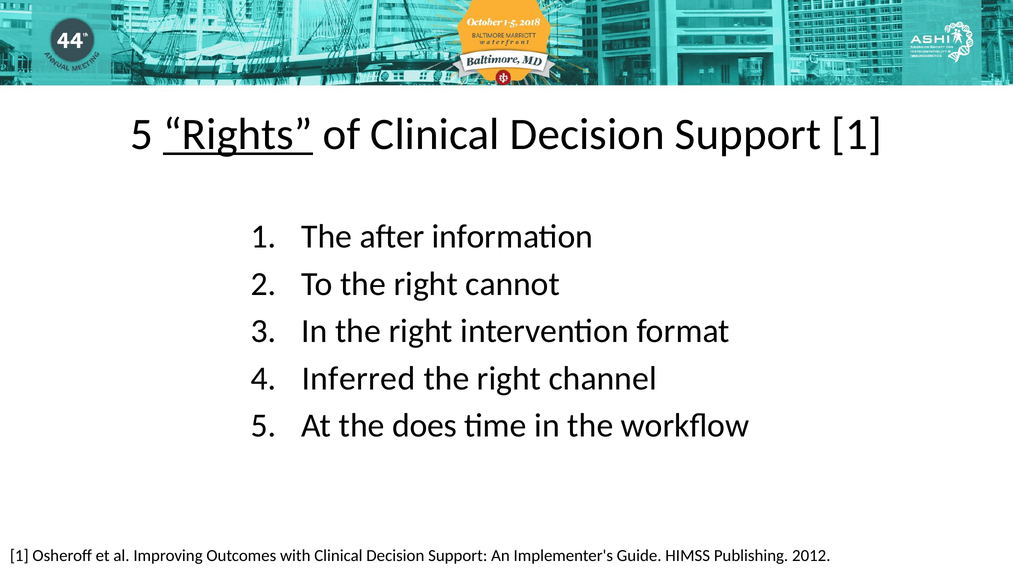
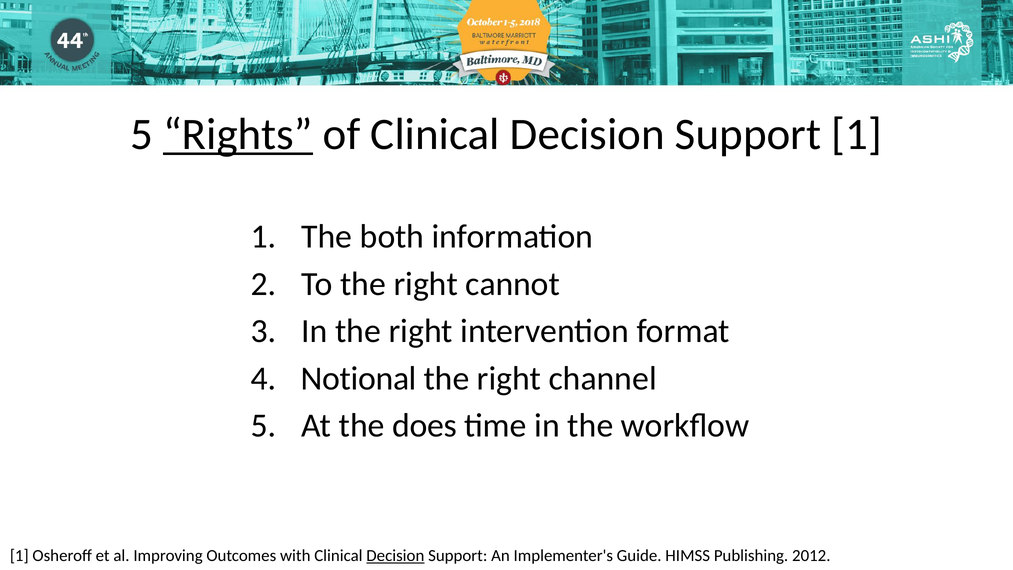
after: after -> both (392, 237)
Inferred: Inferred -> Notional (359, 378)
Decision underline: none -> present (395, 555)
